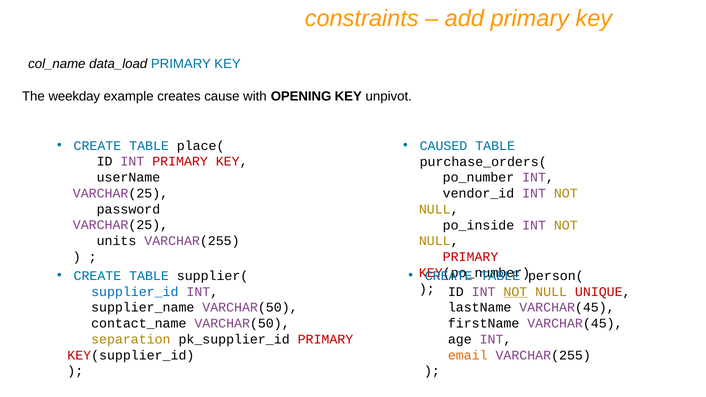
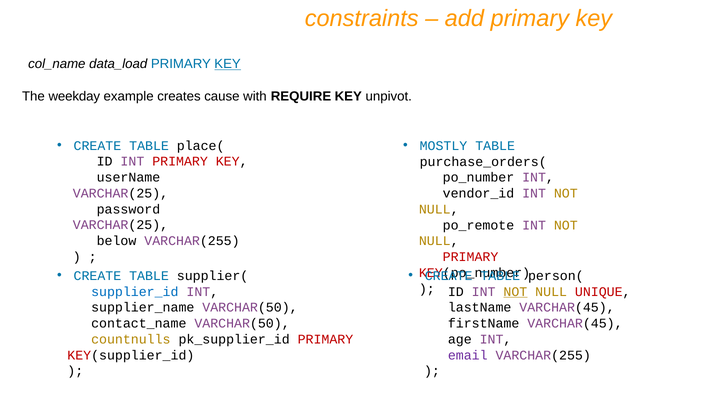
KEY underline: none -> present (228, 64)
OPENING: OPENING -> REQUIRE (301, 97)
CAUSED: CAUSED -> MOSTLY (443, 146)
po_inside: po_inside -> po_remote (478, 225)
units: units -> below (117, 241)
separation: separation -> countnulls (131, 339)
email colour: orange -> purple (468, 355)
